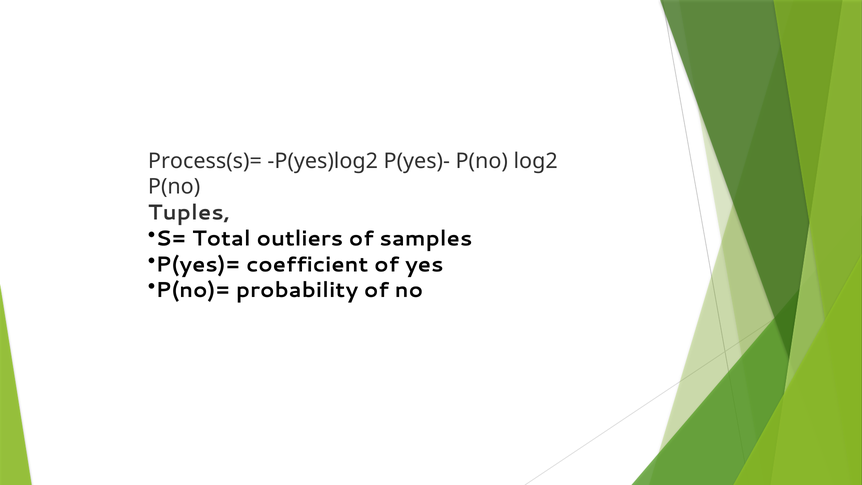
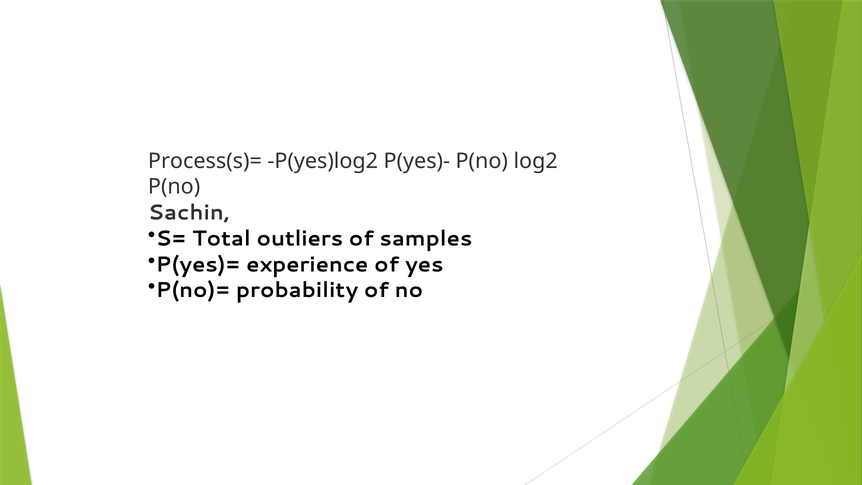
Tuples: Tuples -> Sachin (189, 213)
coefficient: coefficient -> experience (307, 264)
